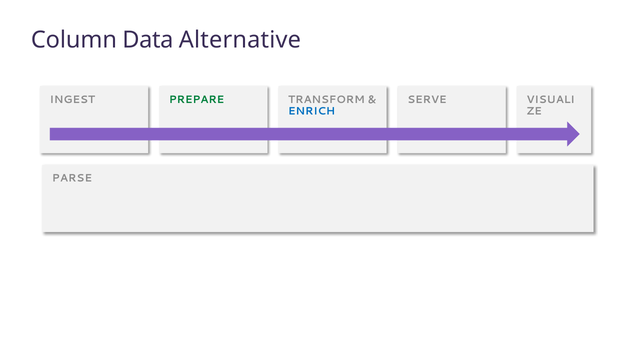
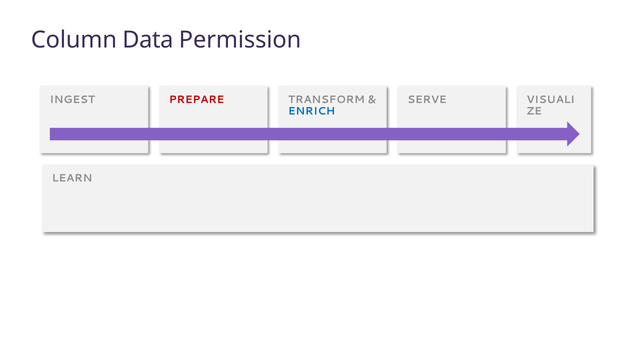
Alternative: Alternative -> Permission (240, 40)
PREPARE colour: green -> red (197, 99)
PARSE: PARSE -> LEARN (72, 178)
